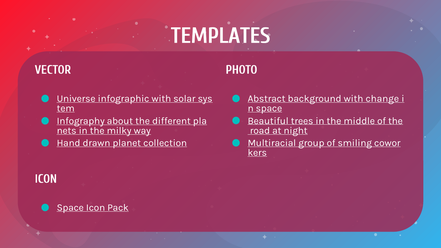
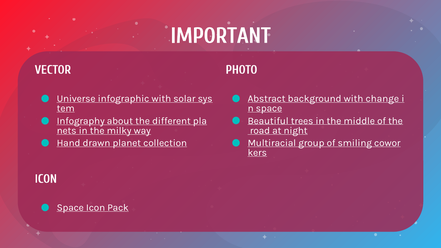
TEMPLATES: TEMPLATES -> IMPORTANT (221, 36)
